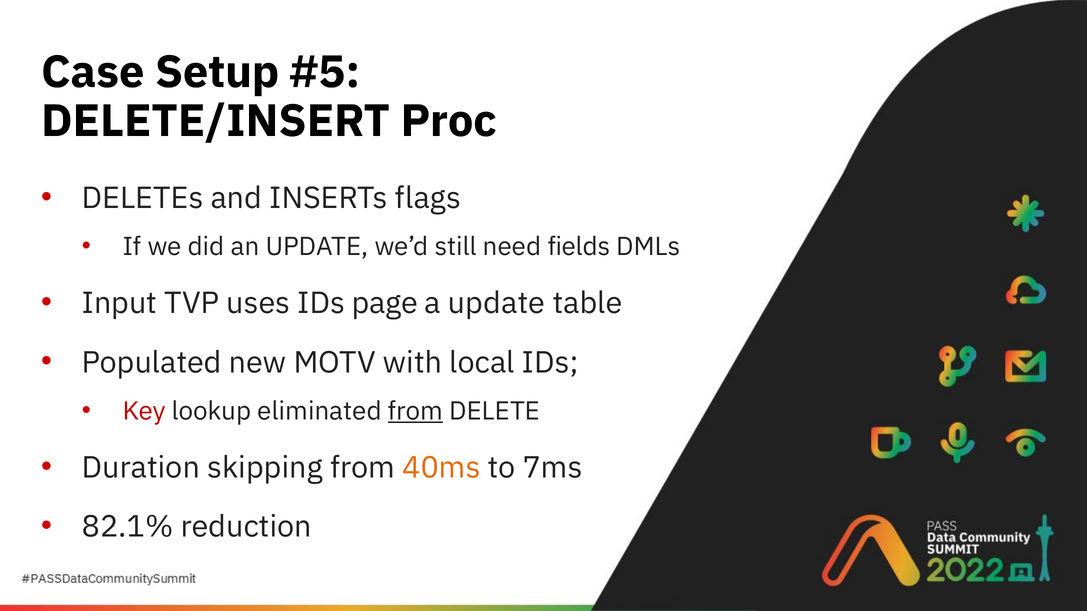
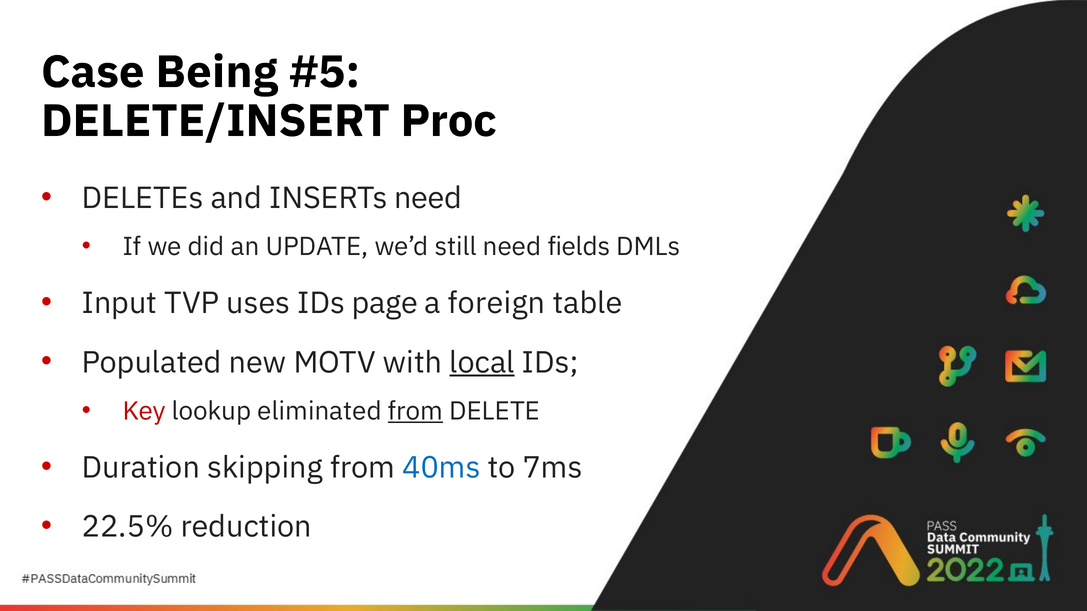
Setup: Setup -> Being (217, 72)
INSERTs flags: flags -> need (428, 198)
a update: update -> foreign (497, 304)
local underline: none -> present (482, 363)
40ms colour: orange -> blue (441, 468)
82.1%: 82.1% -> 22.5% (128, 527)
